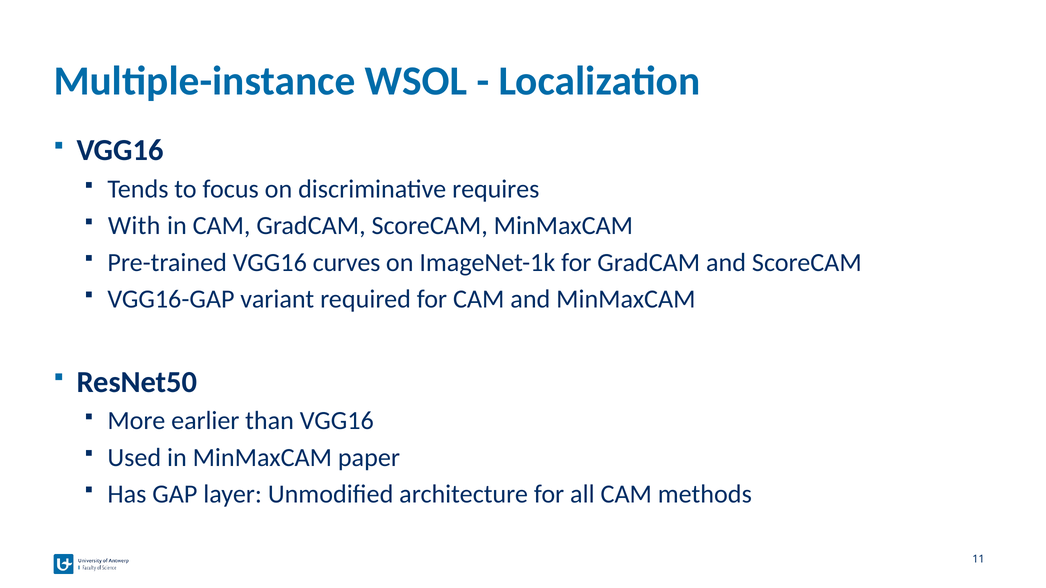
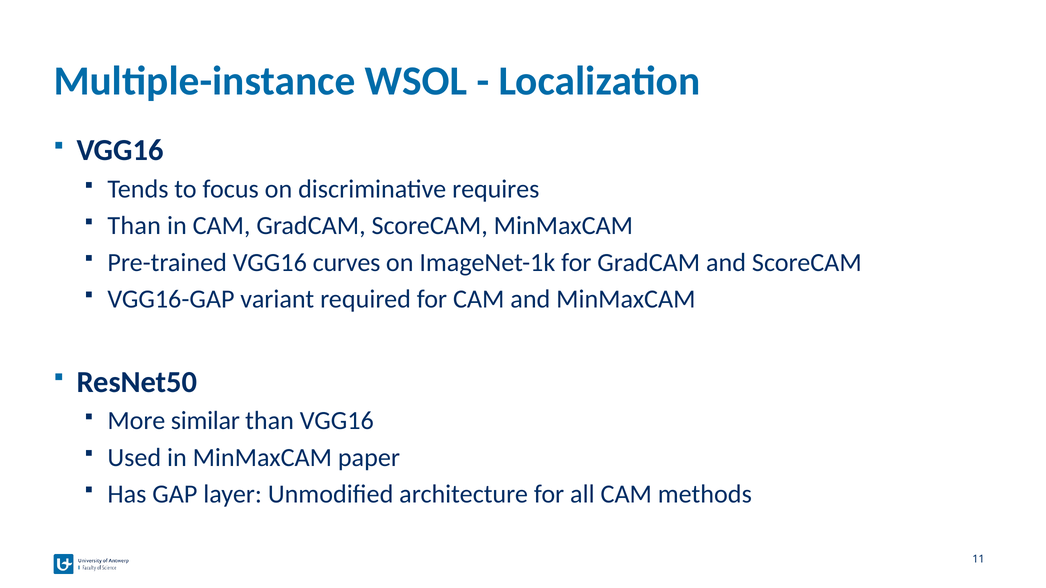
With: With -> Than (134, 226)
earlier: earlier -> similar (205, 421)
